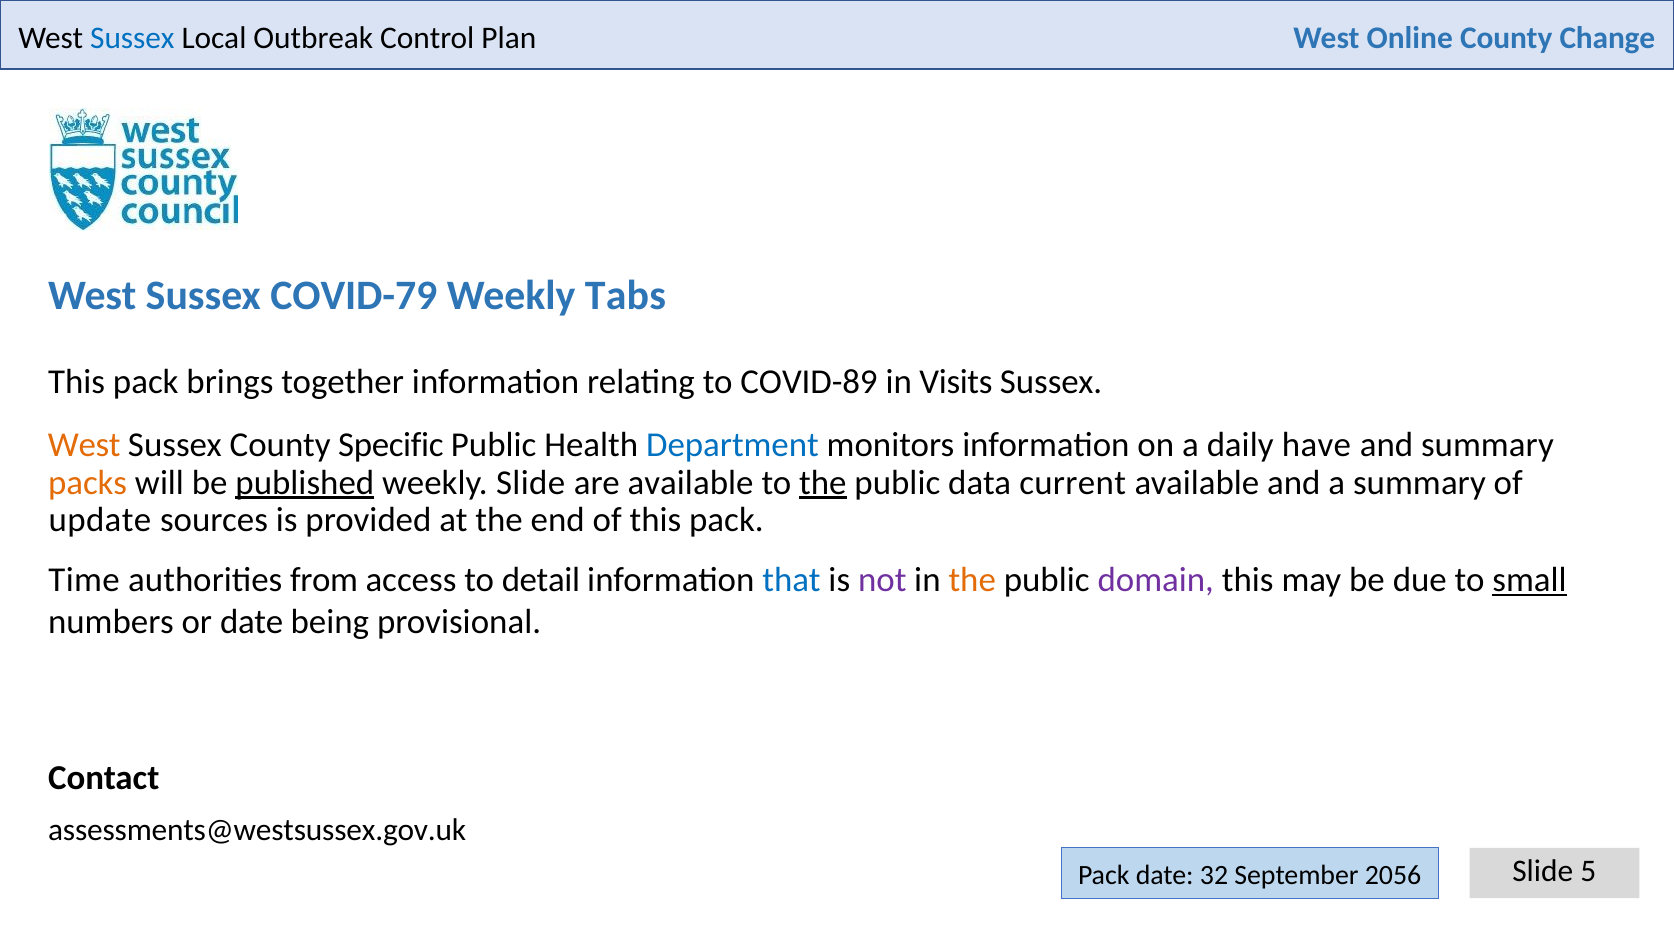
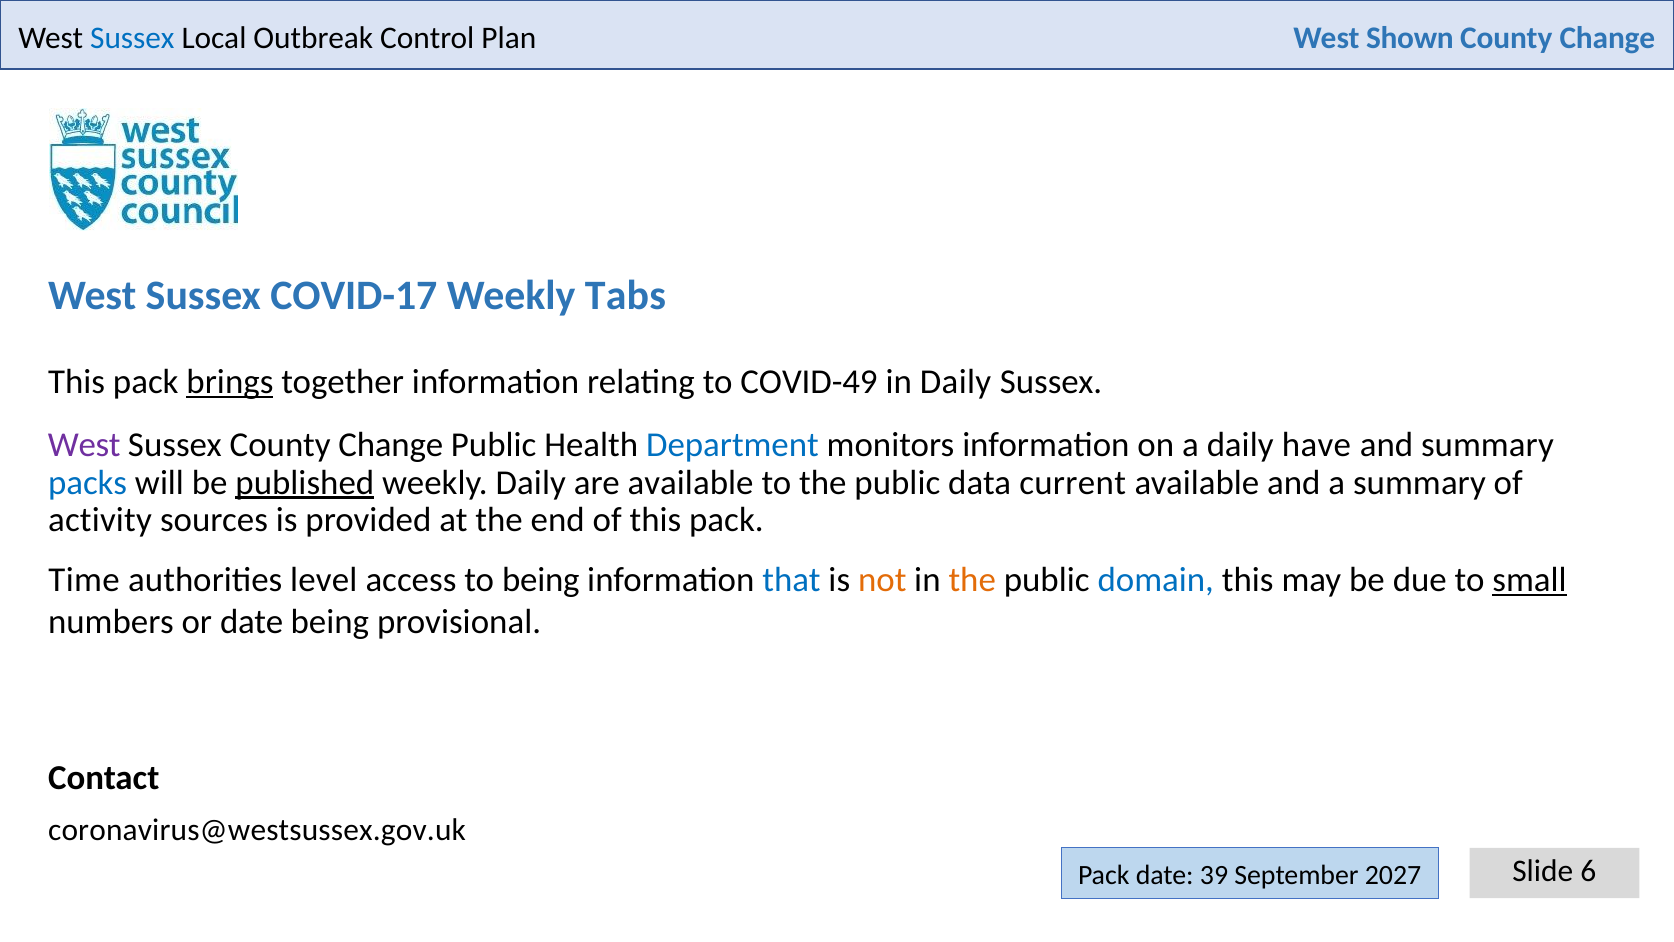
Online: Online -> Shown (1410, 38)
COVID-79: COVID-79 -> COVID-17 (354, 295)
brings underline: none -> present (230, 382)
COVID-89: COVID-89 -> COVID-49 (809, 382)
in Visits: Visits -> Daily (956, 382)
West colour: orange -> purple (84, 445)
Sussex County Specific: Specific -> Change (391, 445)
packs colour: orange -> blue (88, 482)
weekly Slide: Slide -> Daily (531, 482)
the underline: present -> none (823, 482)
update: update -> activity (100, 520)
from: from -> level (324, 580)
to detail: detail -> being (541, 580)
not colour: purple -> orange (882, 580)
domain colour: purple -> blue (1156, 580)
assessments@westsussex.gov.uk: assessments@westsussex.gov.uk -> coronavirus@westsussex.gov.uk (257, 830)
5: 5 -> 6 (1588, 871)
32: 32 -> 39 (1214, 875)
2056: 2056 -> 2027 (1393, 875)
